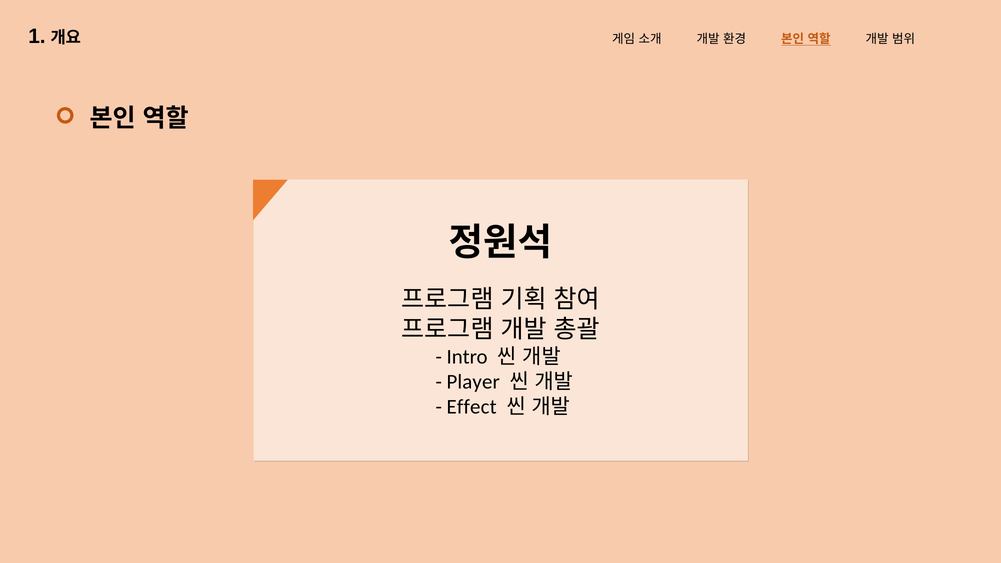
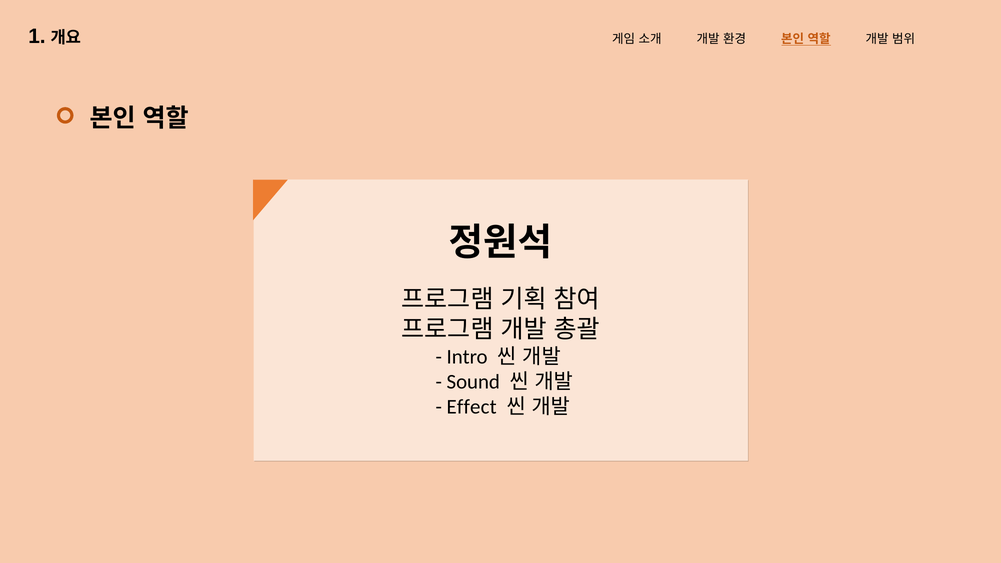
Player: Player -> Sound (473, 382)
